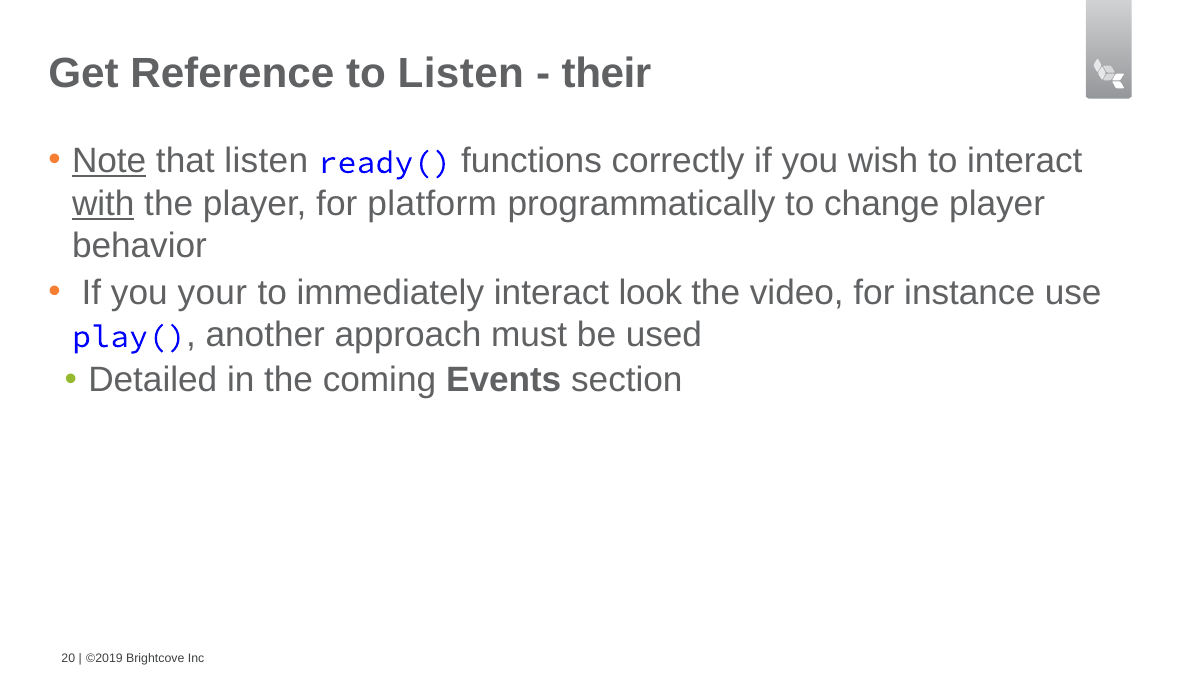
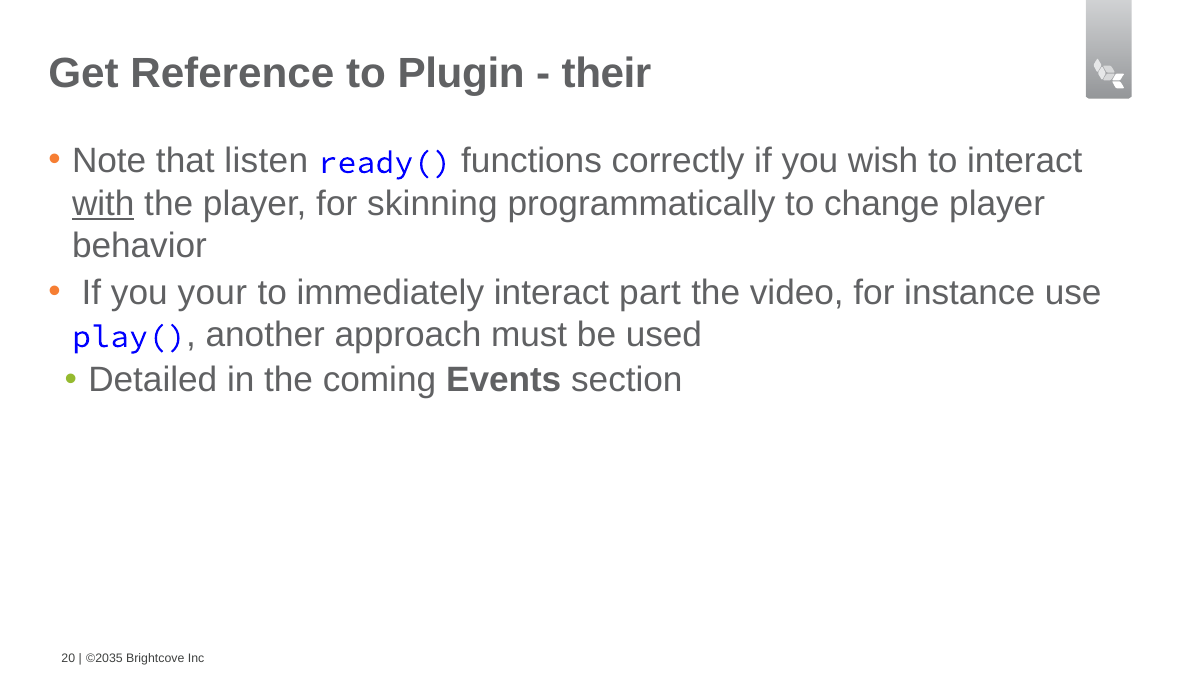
to Listen: Listen -> Plugin (461, 74)
Note underline: present -> none (109, 161)
platform: platform -> skinning (432, 204)
look: look -> part (650, 293)
©2019: ©2019 -> ©2035 (104, 659)
